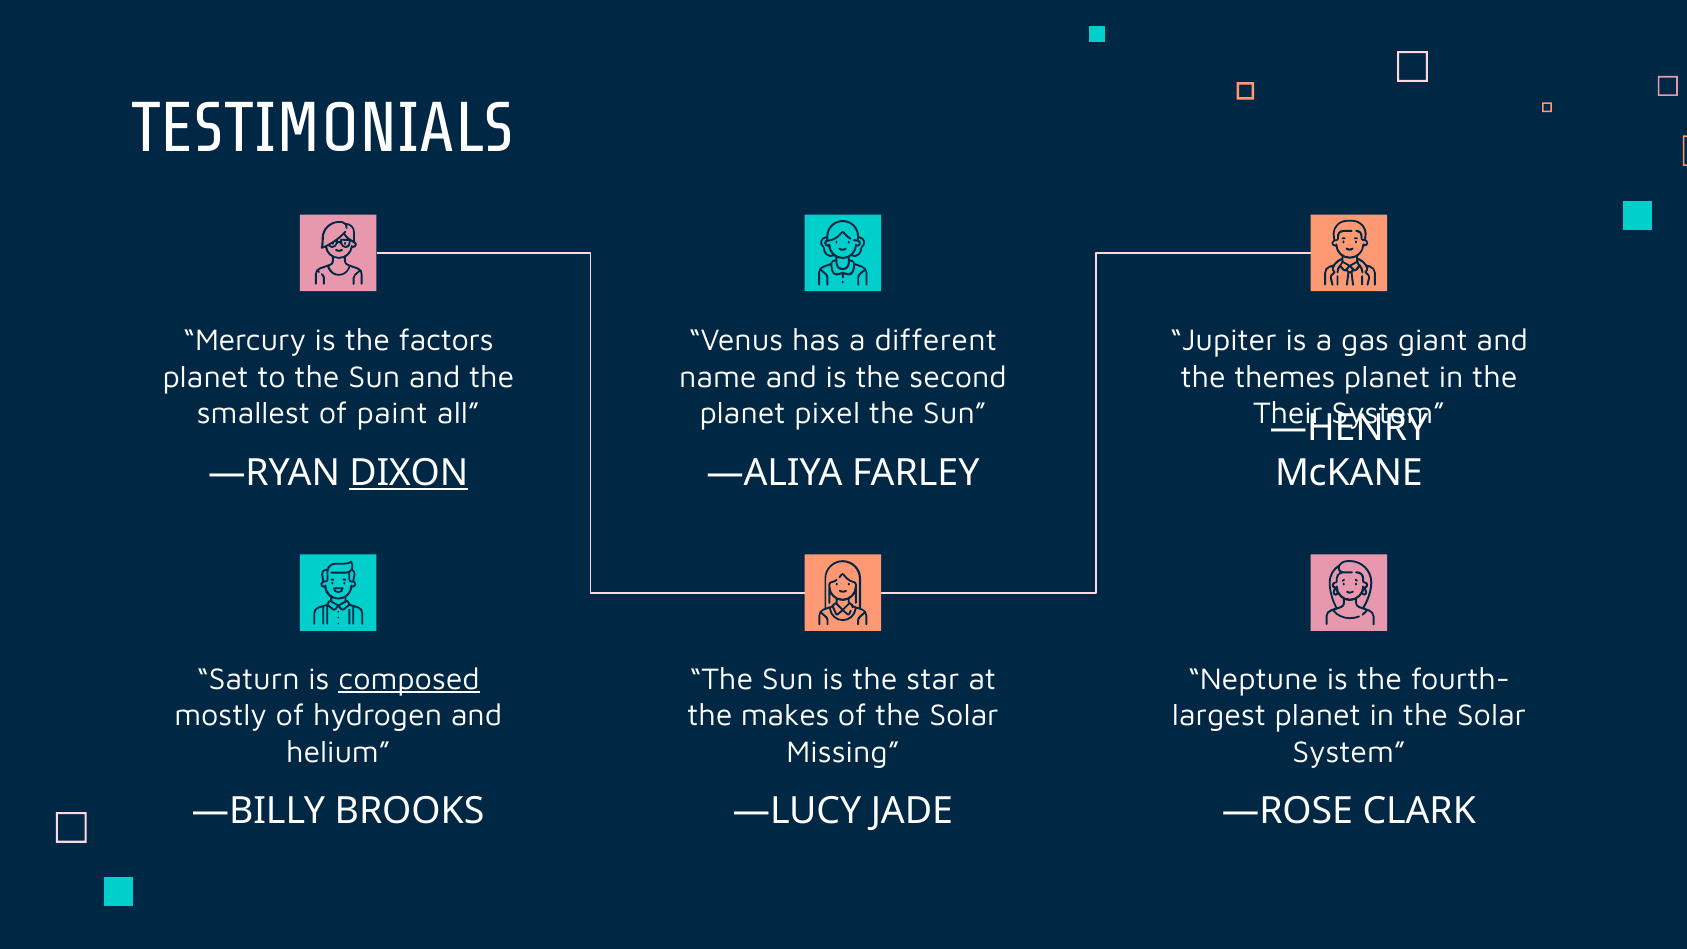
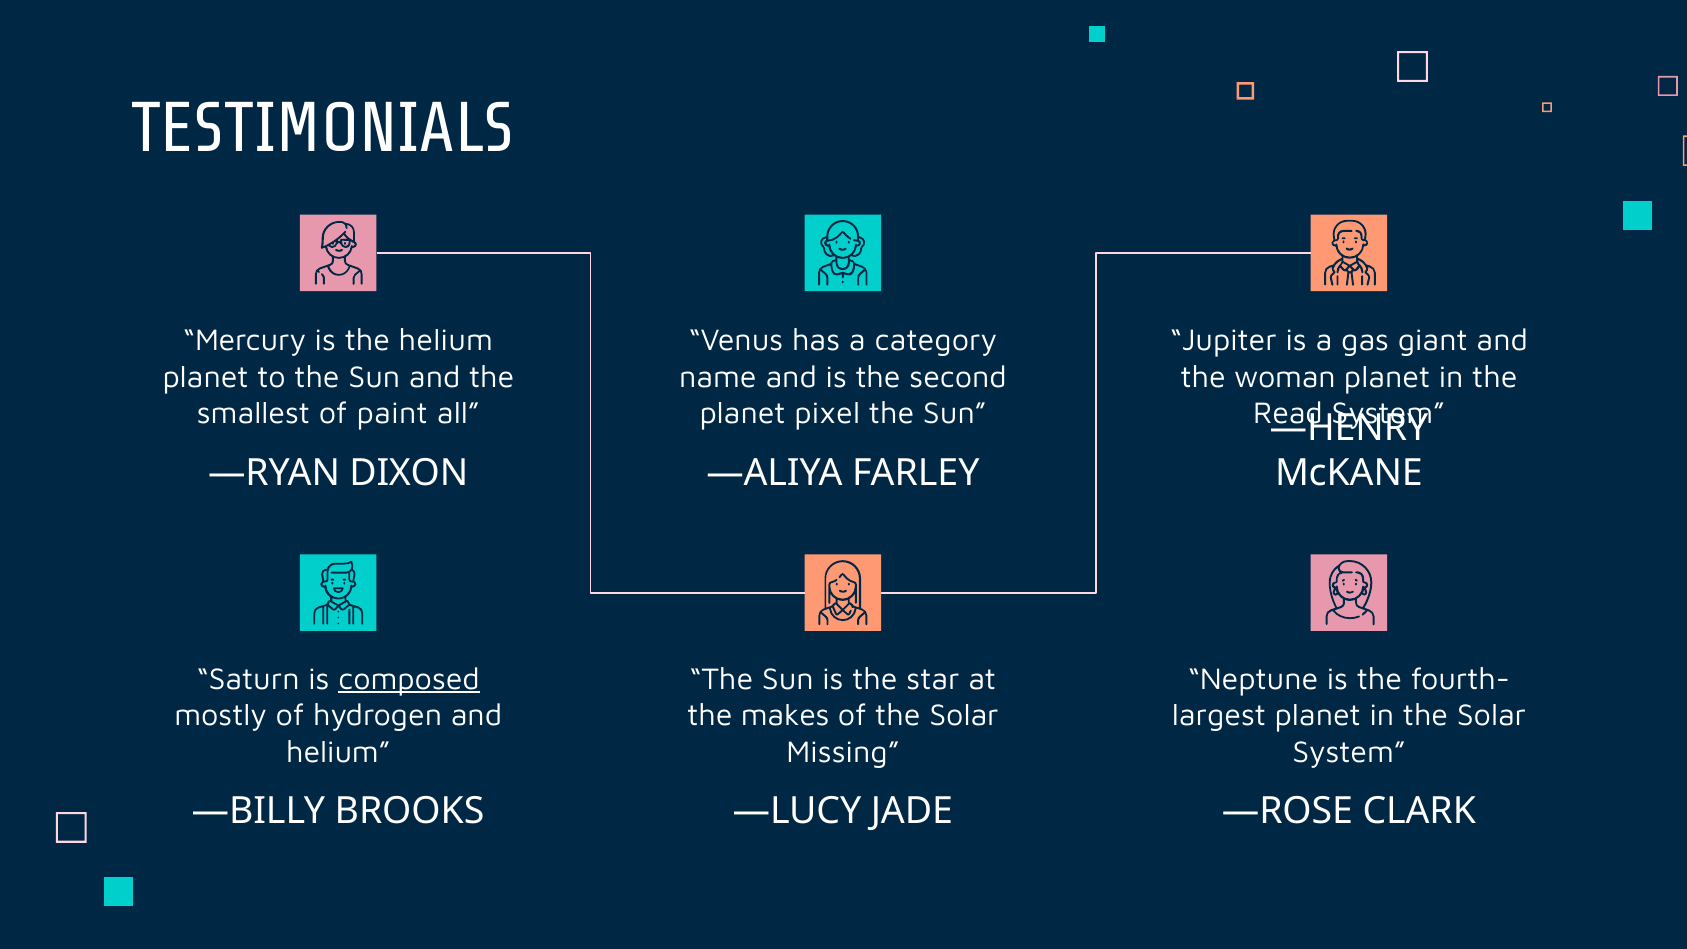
the factors: factors -> helium (446, 341)
different: different -> category (936, 341)
themes: themes -> woman (1285, 377)
Their: Their -> Read (1288, 414)
DIXON underline: present -> none (409, 473)
